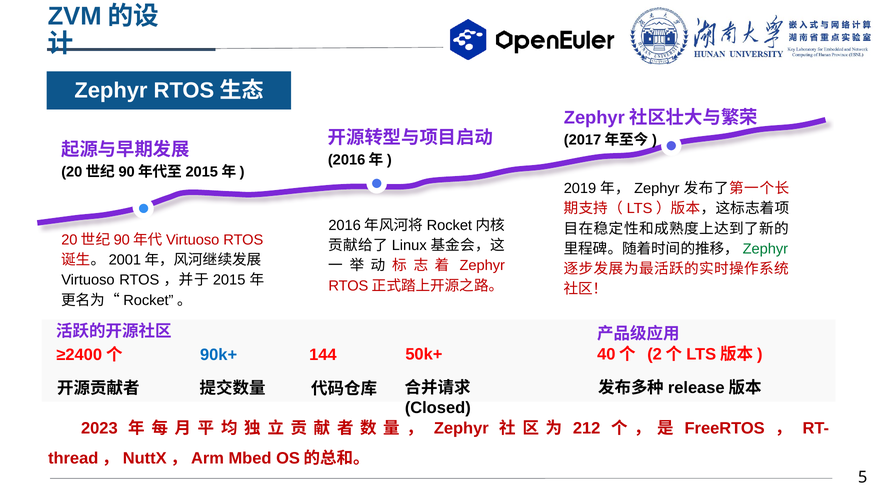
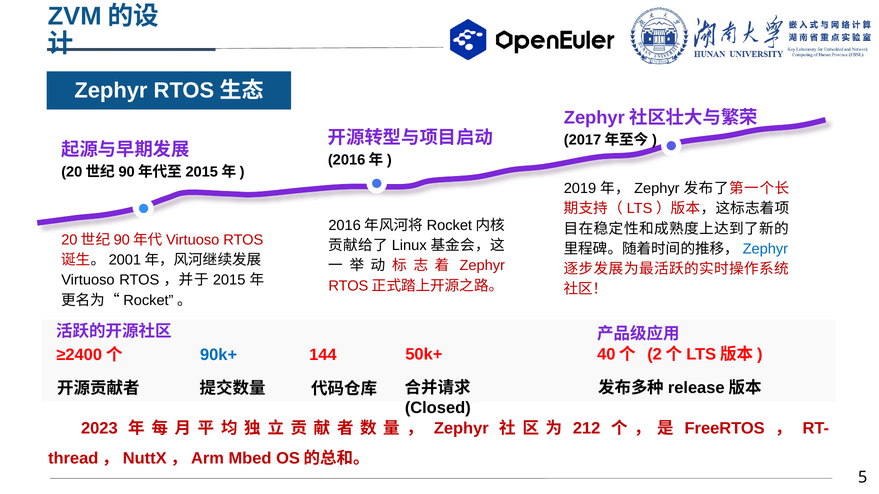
Zephyr colour: green -> blue (765, 249)
